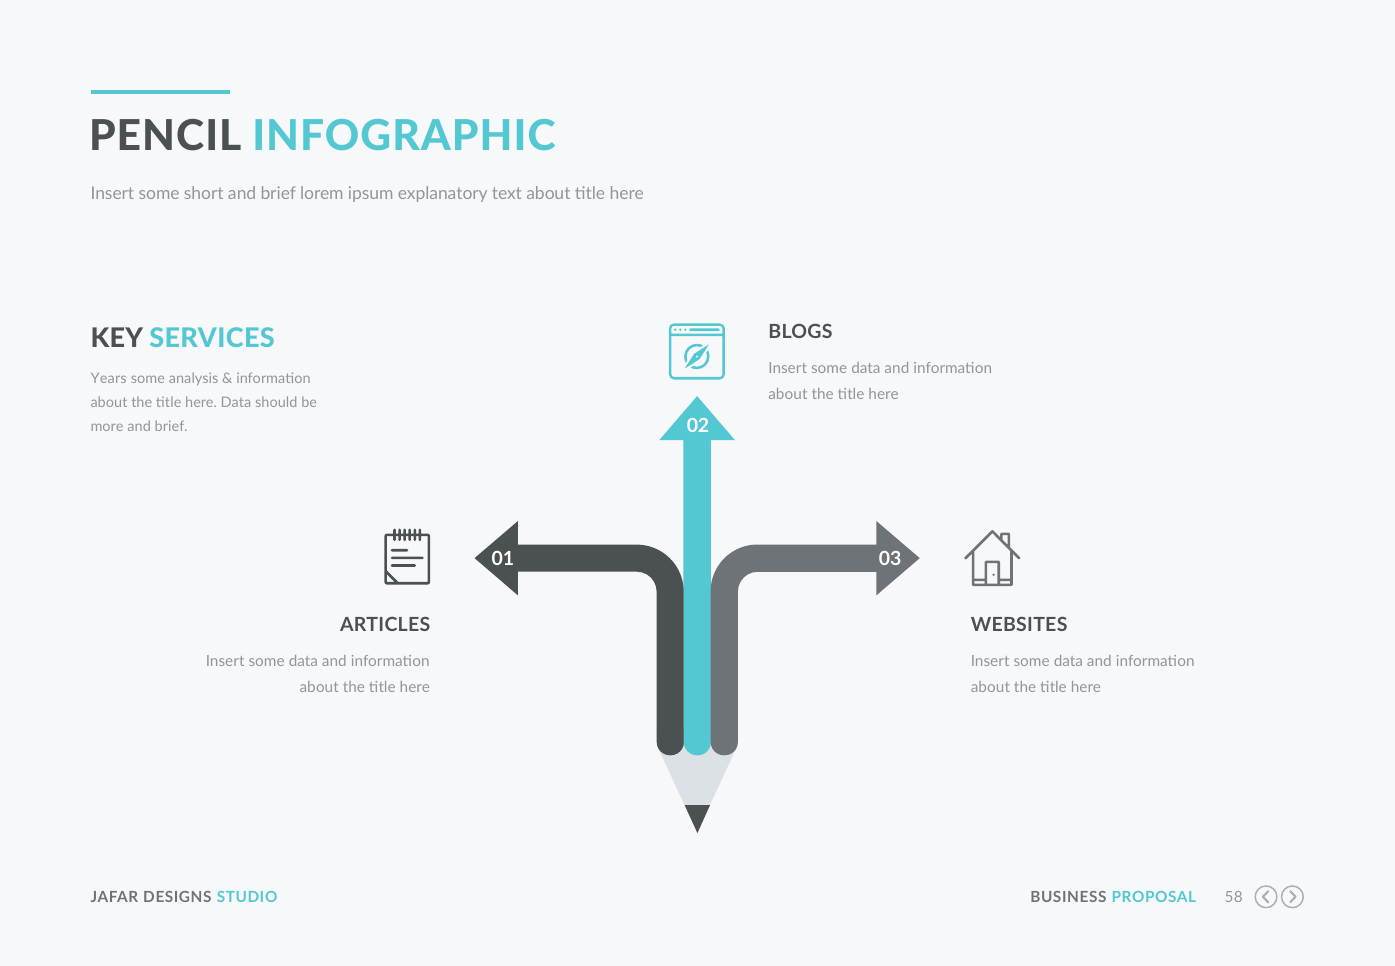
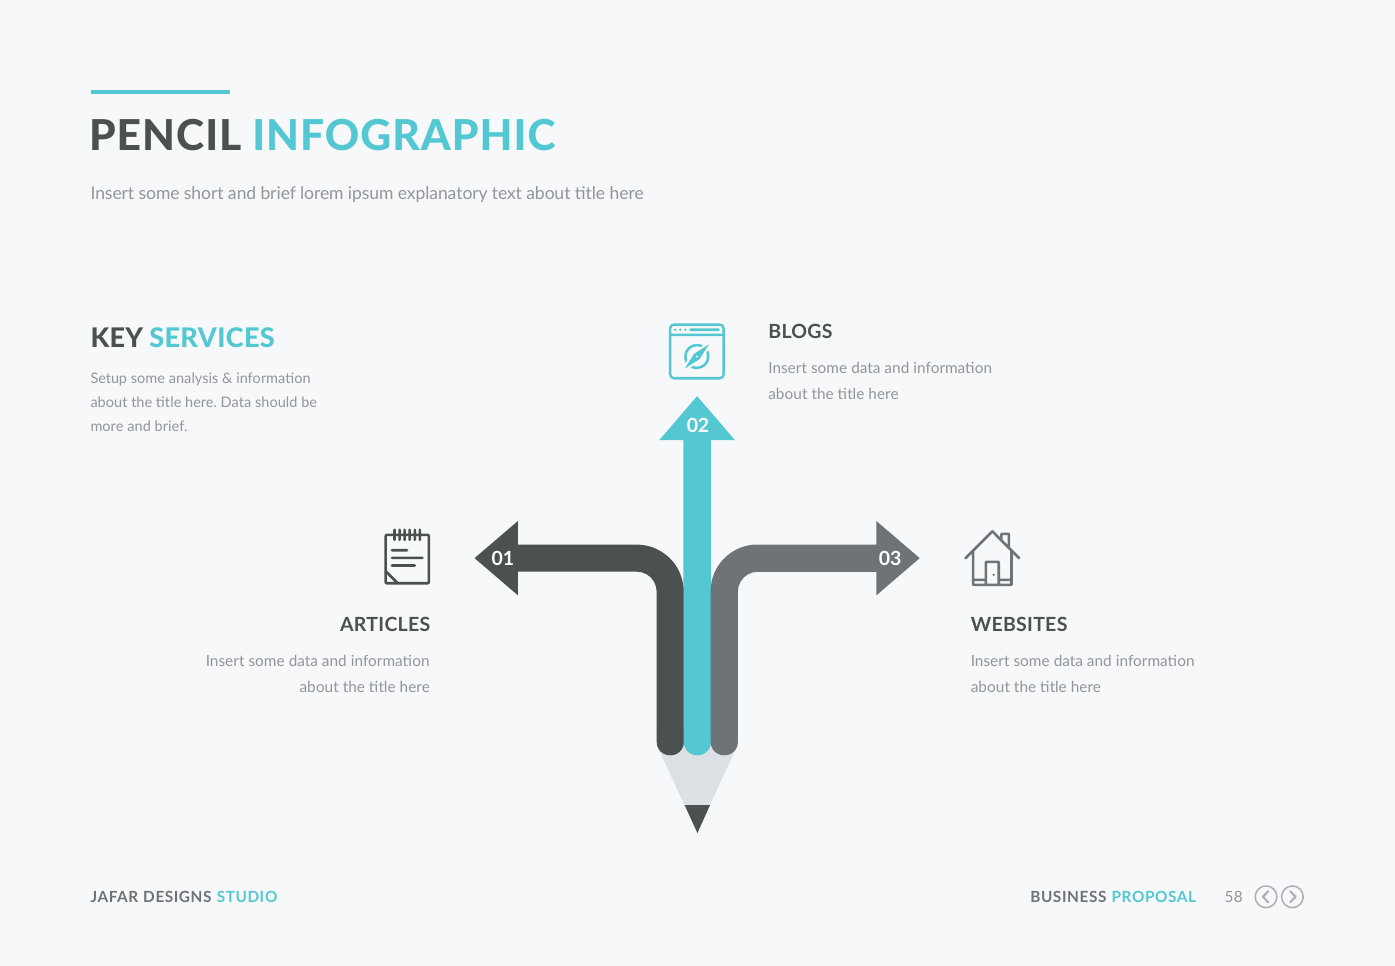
Years: Years -> Setup (109, 378)
